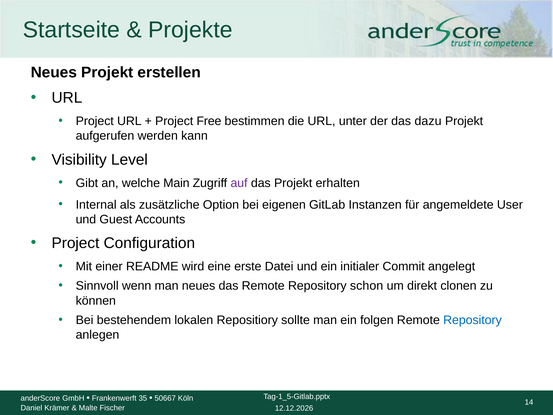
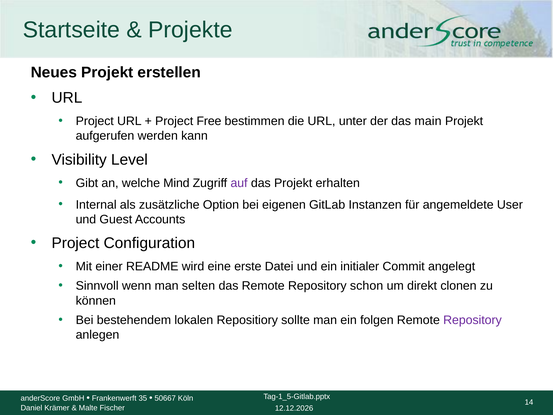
dazu: dazu -> main (428, 121)
Main: Main -> Mind (176, 183)
man neues: neues -> selten (199, 286)
Repository colour: blue -> purple (472, 320)
